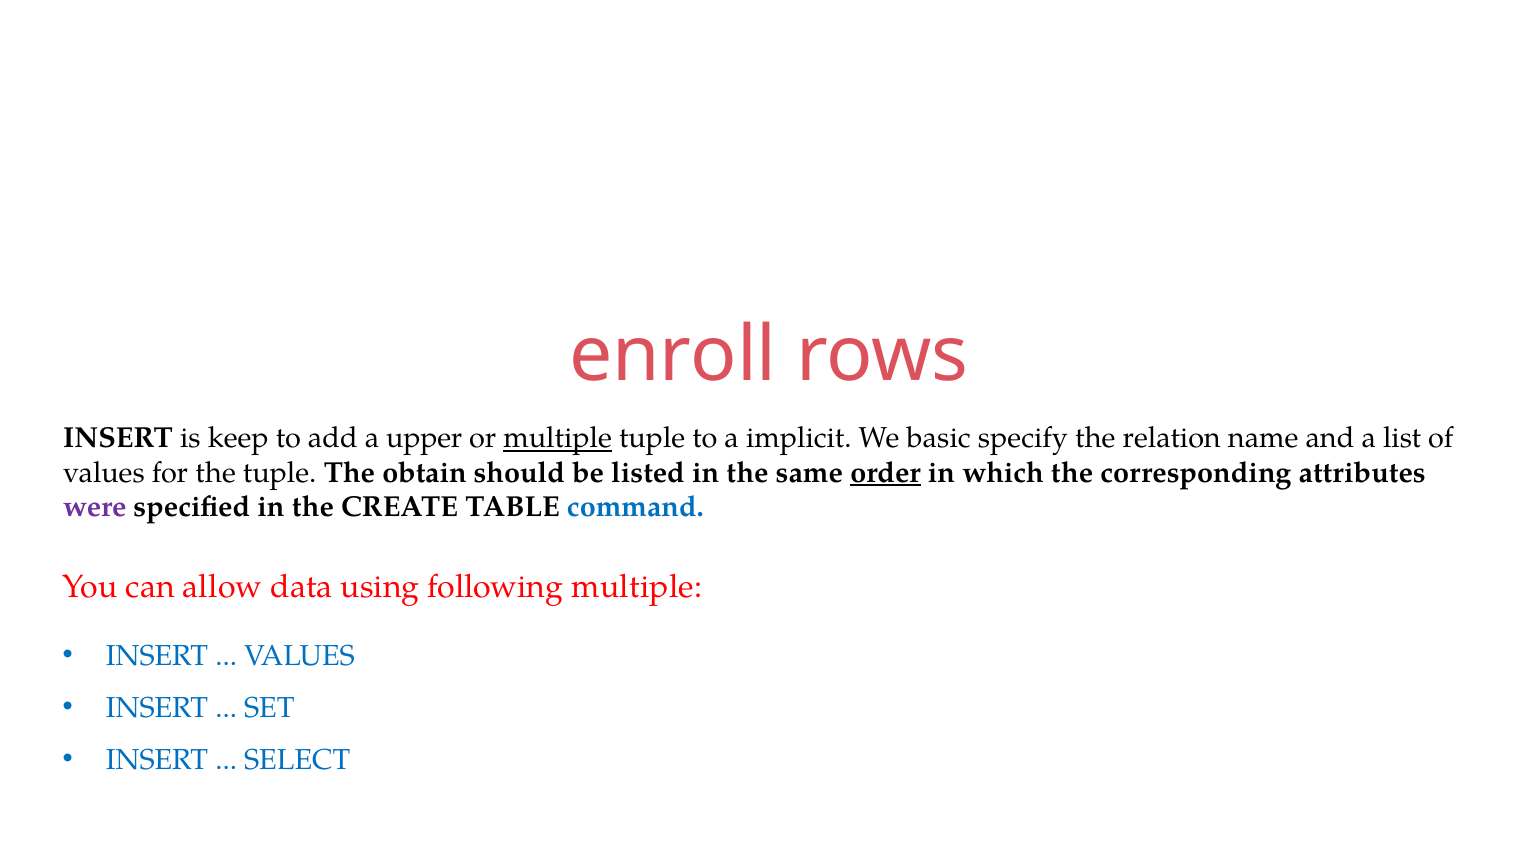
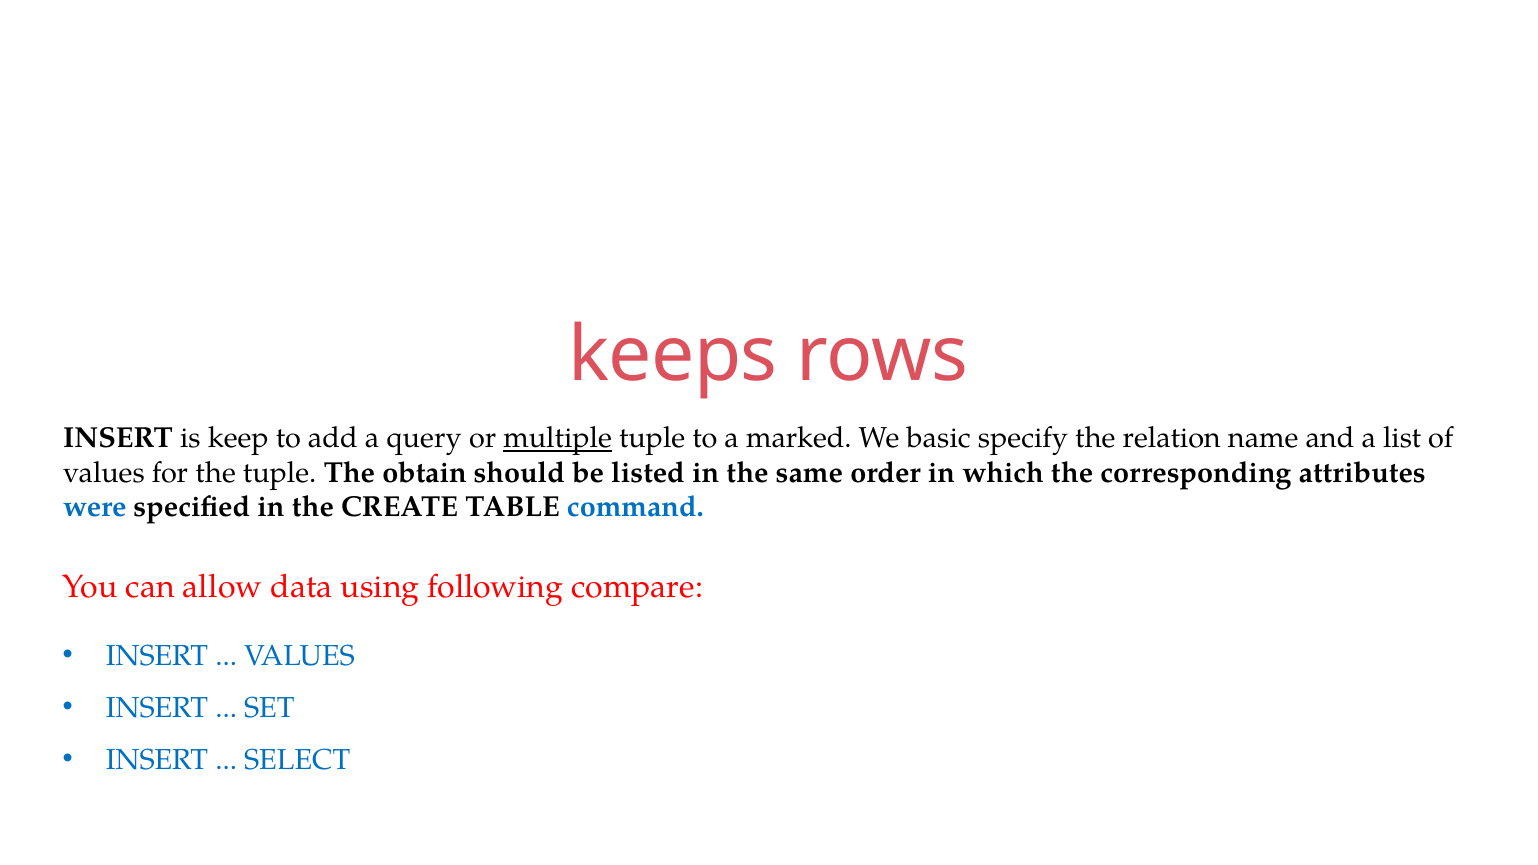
enroll: enroll -> keeps (673, 355)
upper: upper -> query (424, 438)
implicit: implicit -> marked (799, 438)
order underline: present -> none (885, 473)
were colour: purple -> blue (95, 508)
following multiple: multiple -> compare (637, 587)
